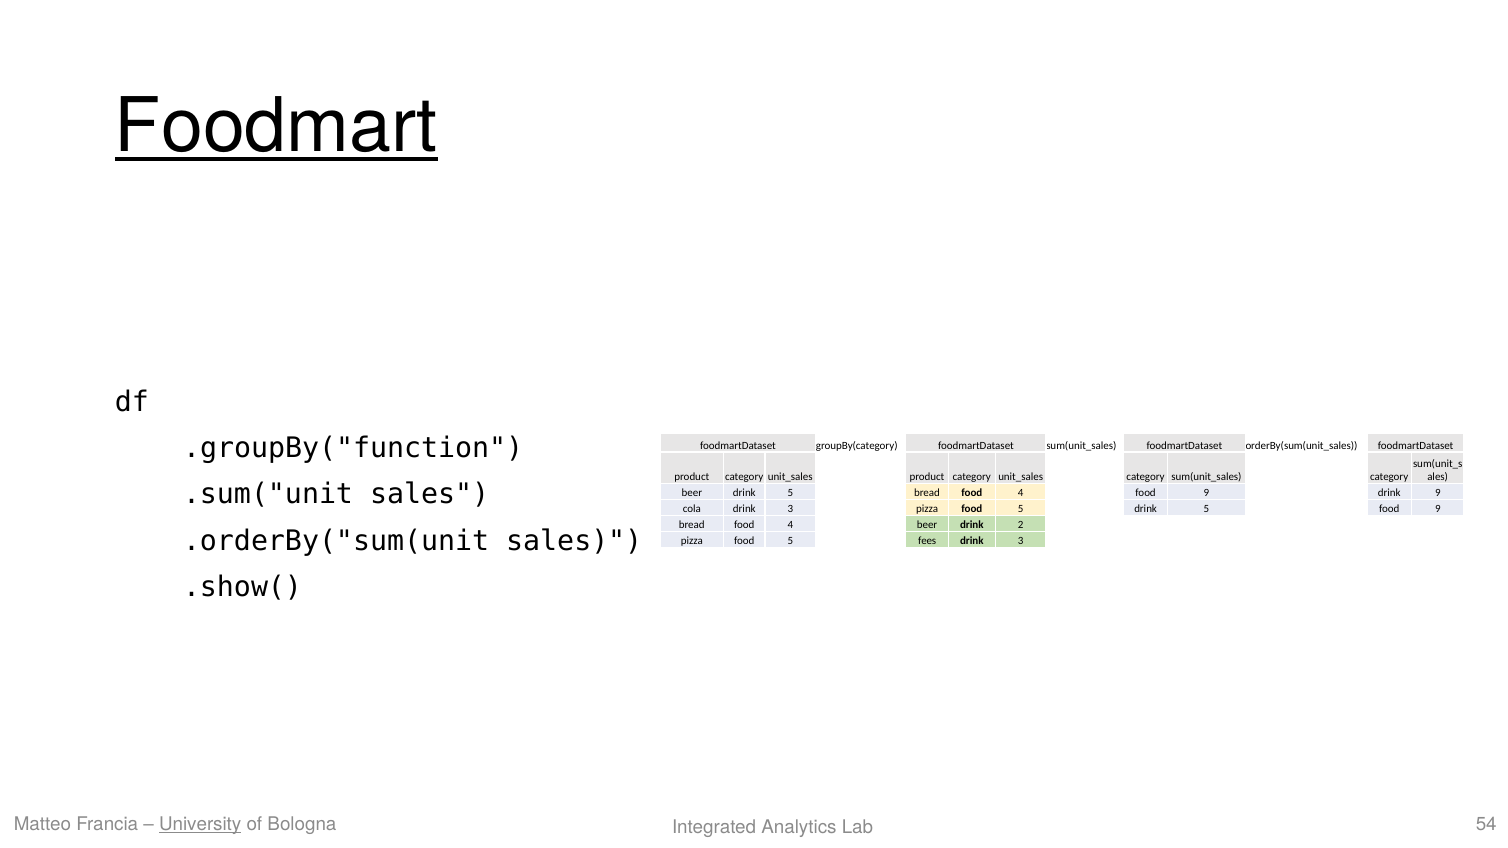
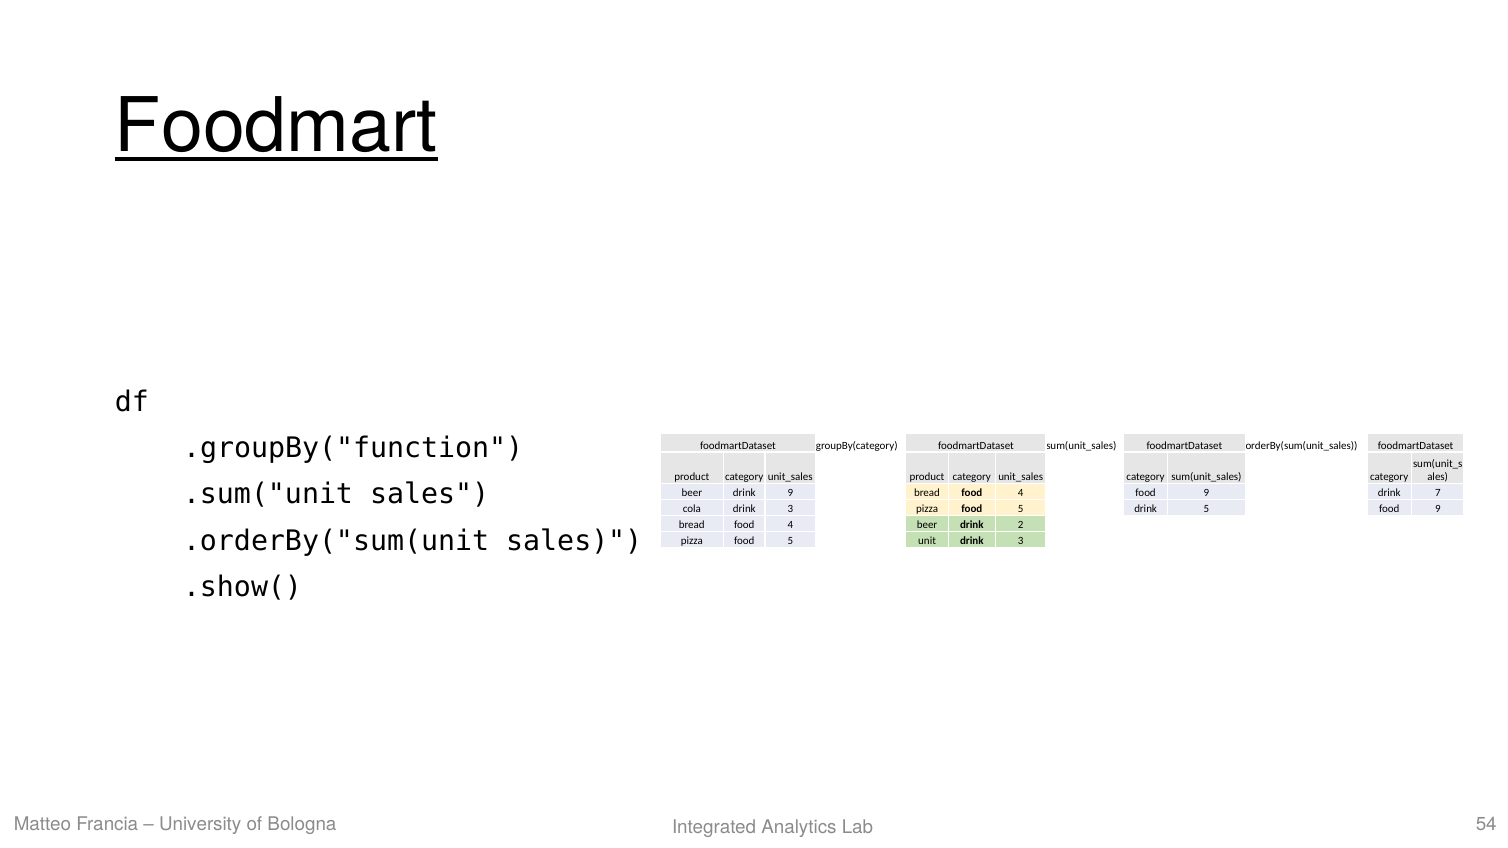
beer drink 5: 5 -> 9 (790, 493)
drink 9: 9 -> 7 (1438, 493)
fees: fees -> unit (927, 541)
University underline: present -> none (200, 825)
